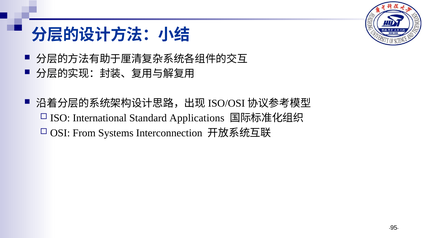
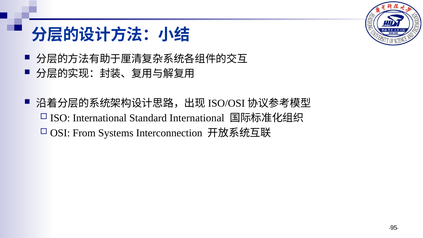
Standard Applications: Applications -> International (197, 118)
